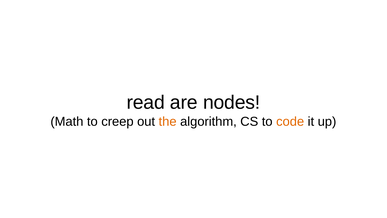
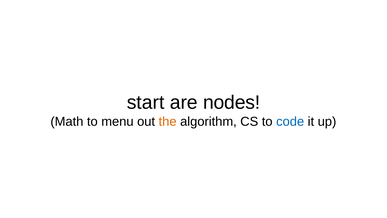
read: read -> start (146, 102)
creep: creep -> menu (117, 121)
code colour: orange -> blue (290, 121)
